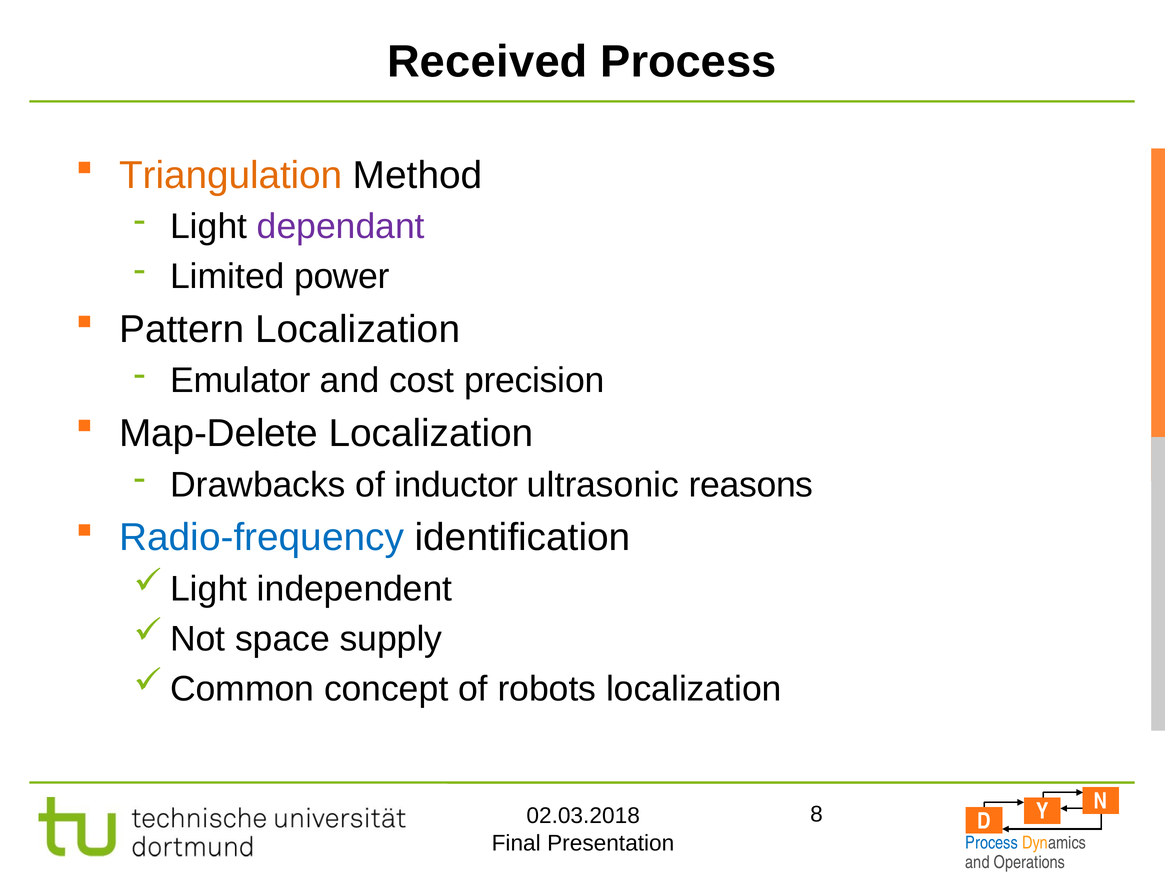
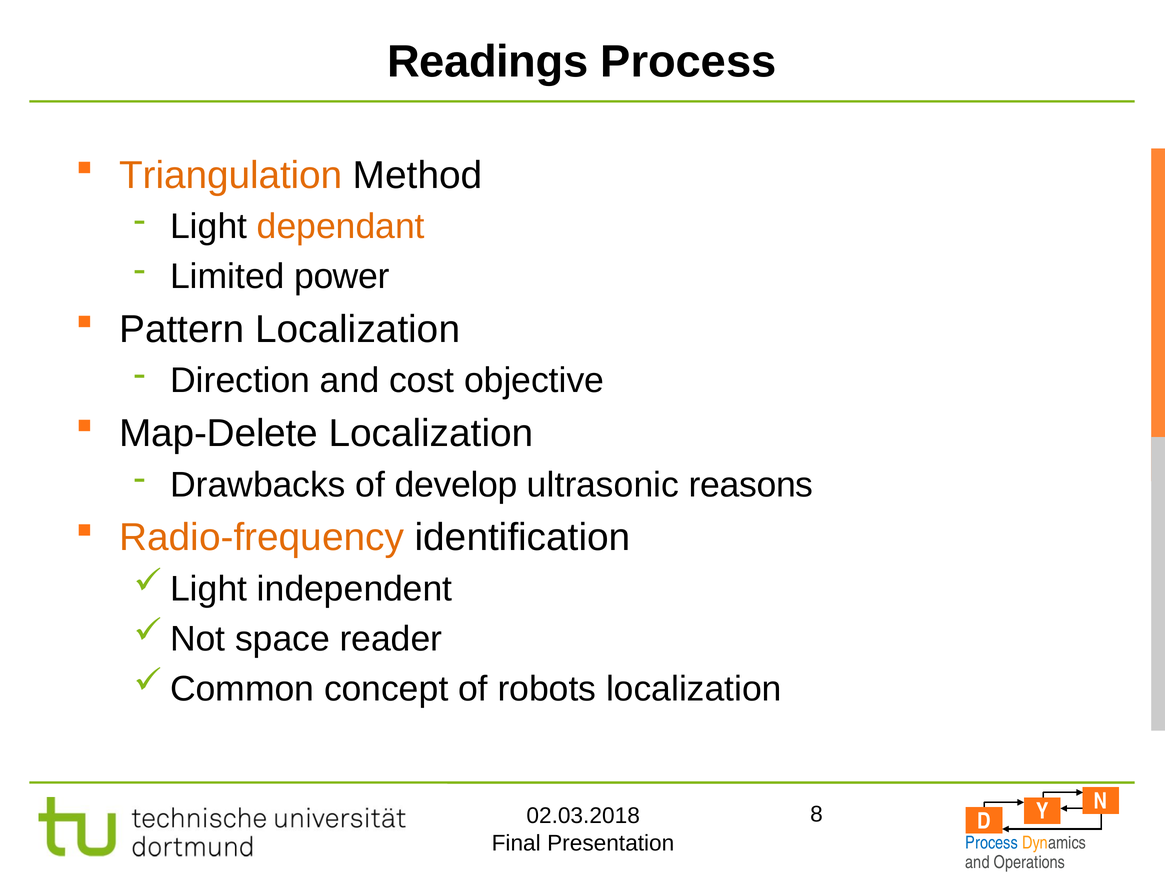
Received: Received -> Readings (488, 62)
dependant colour: purple -> orange (341, 227)
Emulator: Emulator -> Direction (240, 381)
precision: precision -> objective (534, 381)
inductor: inductor -> develop (456, 485)
Radio-frequency colour: blue -> orange (262, 537)
supply: supply -> reader (391, 639)
